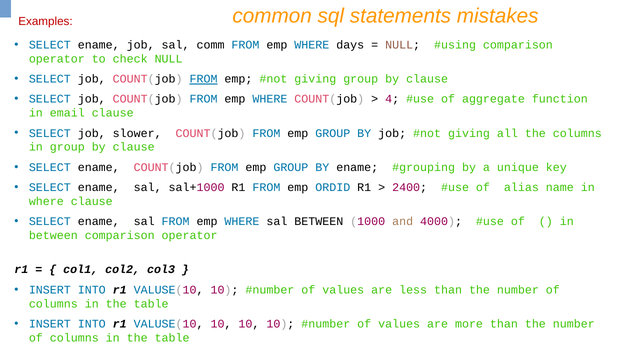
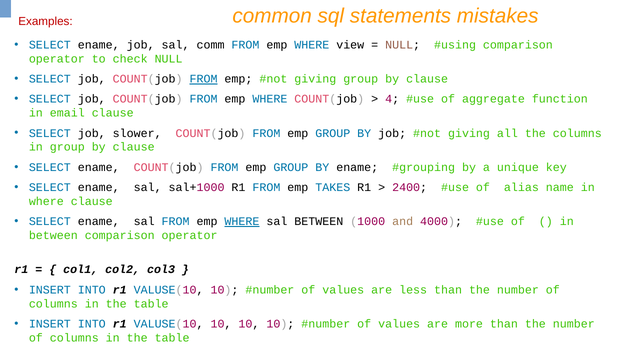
days: days -> view (350, 45)
ORDID: ORDID -> TAKES (333, 188)
WHERE underline: none -> present (242, 222)
